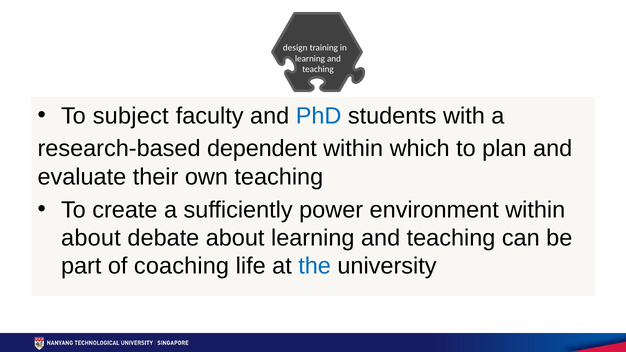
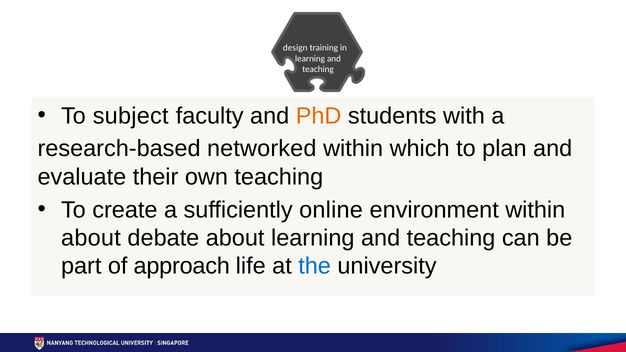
PhD colour: blue -> orange (319, 116)
dependent: dependent -> networked (262, 149)
power: power -> online (331, 210)
coaching: coaching -> approach (182, 266)
